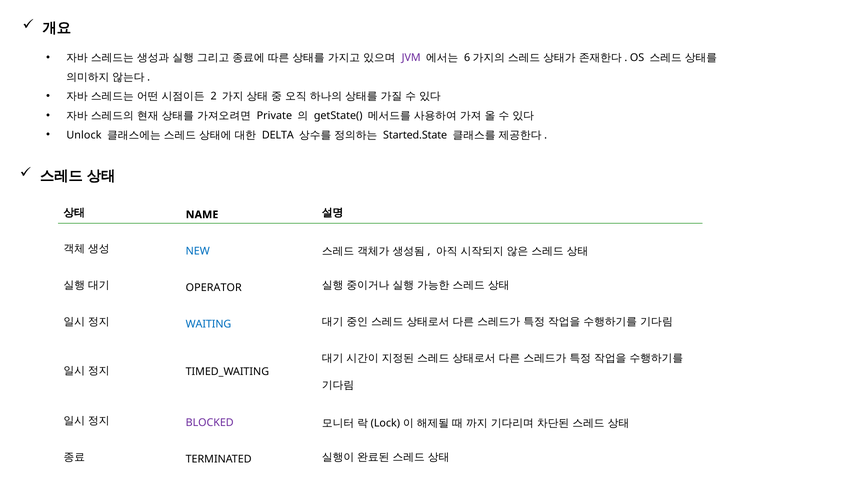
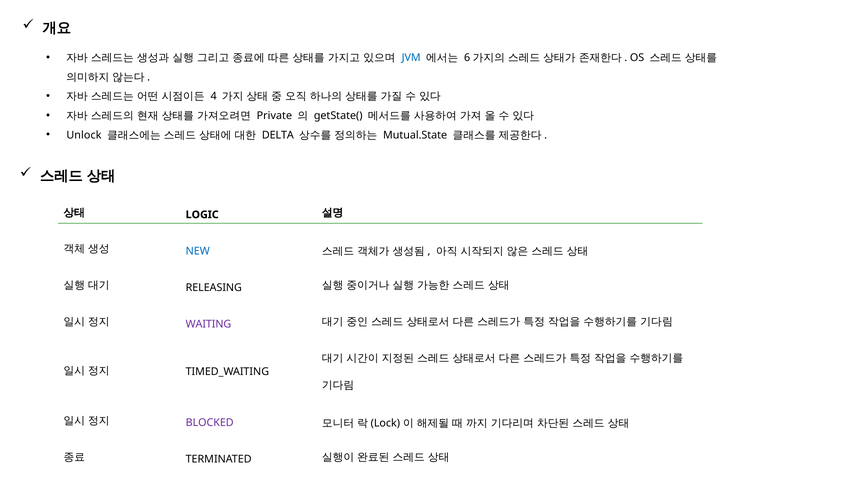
JVM colour: purple -> blue (411, 58)
2: 2 -> 4 (214, 96)
Started.State: Started.State -> Mutual.State (415, 135)
NAME: NAME -> LOGIC (202, 215)
OPERATOR: OPERATOR -> RELEASING (214, 288)
WAITING colour: blue -> purple (208, 324)
